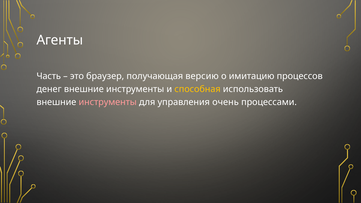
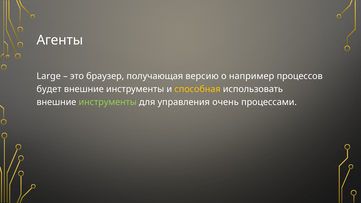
Часть: Часть -> Large (49, 76)
имитацию: имитацию -> например (252, 76)
денег: денег -> будет (49, 89)
инструменты colour: pink -> light green (108, 102)
